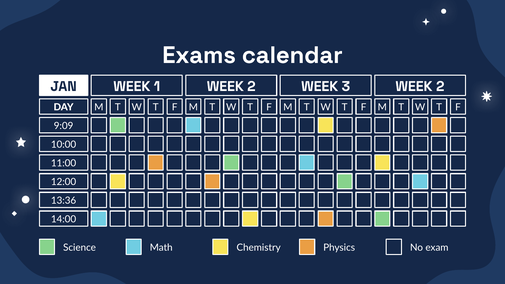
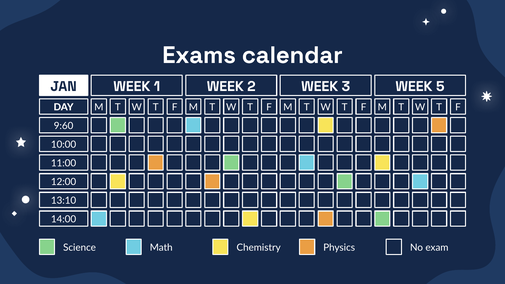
JAN WEEK 2: 2 -> 5 (440, 86)
9:09: 9:09 -> 9:60 (64, 126)
13:36: 13:36 -> 13:10 (64, 201)
